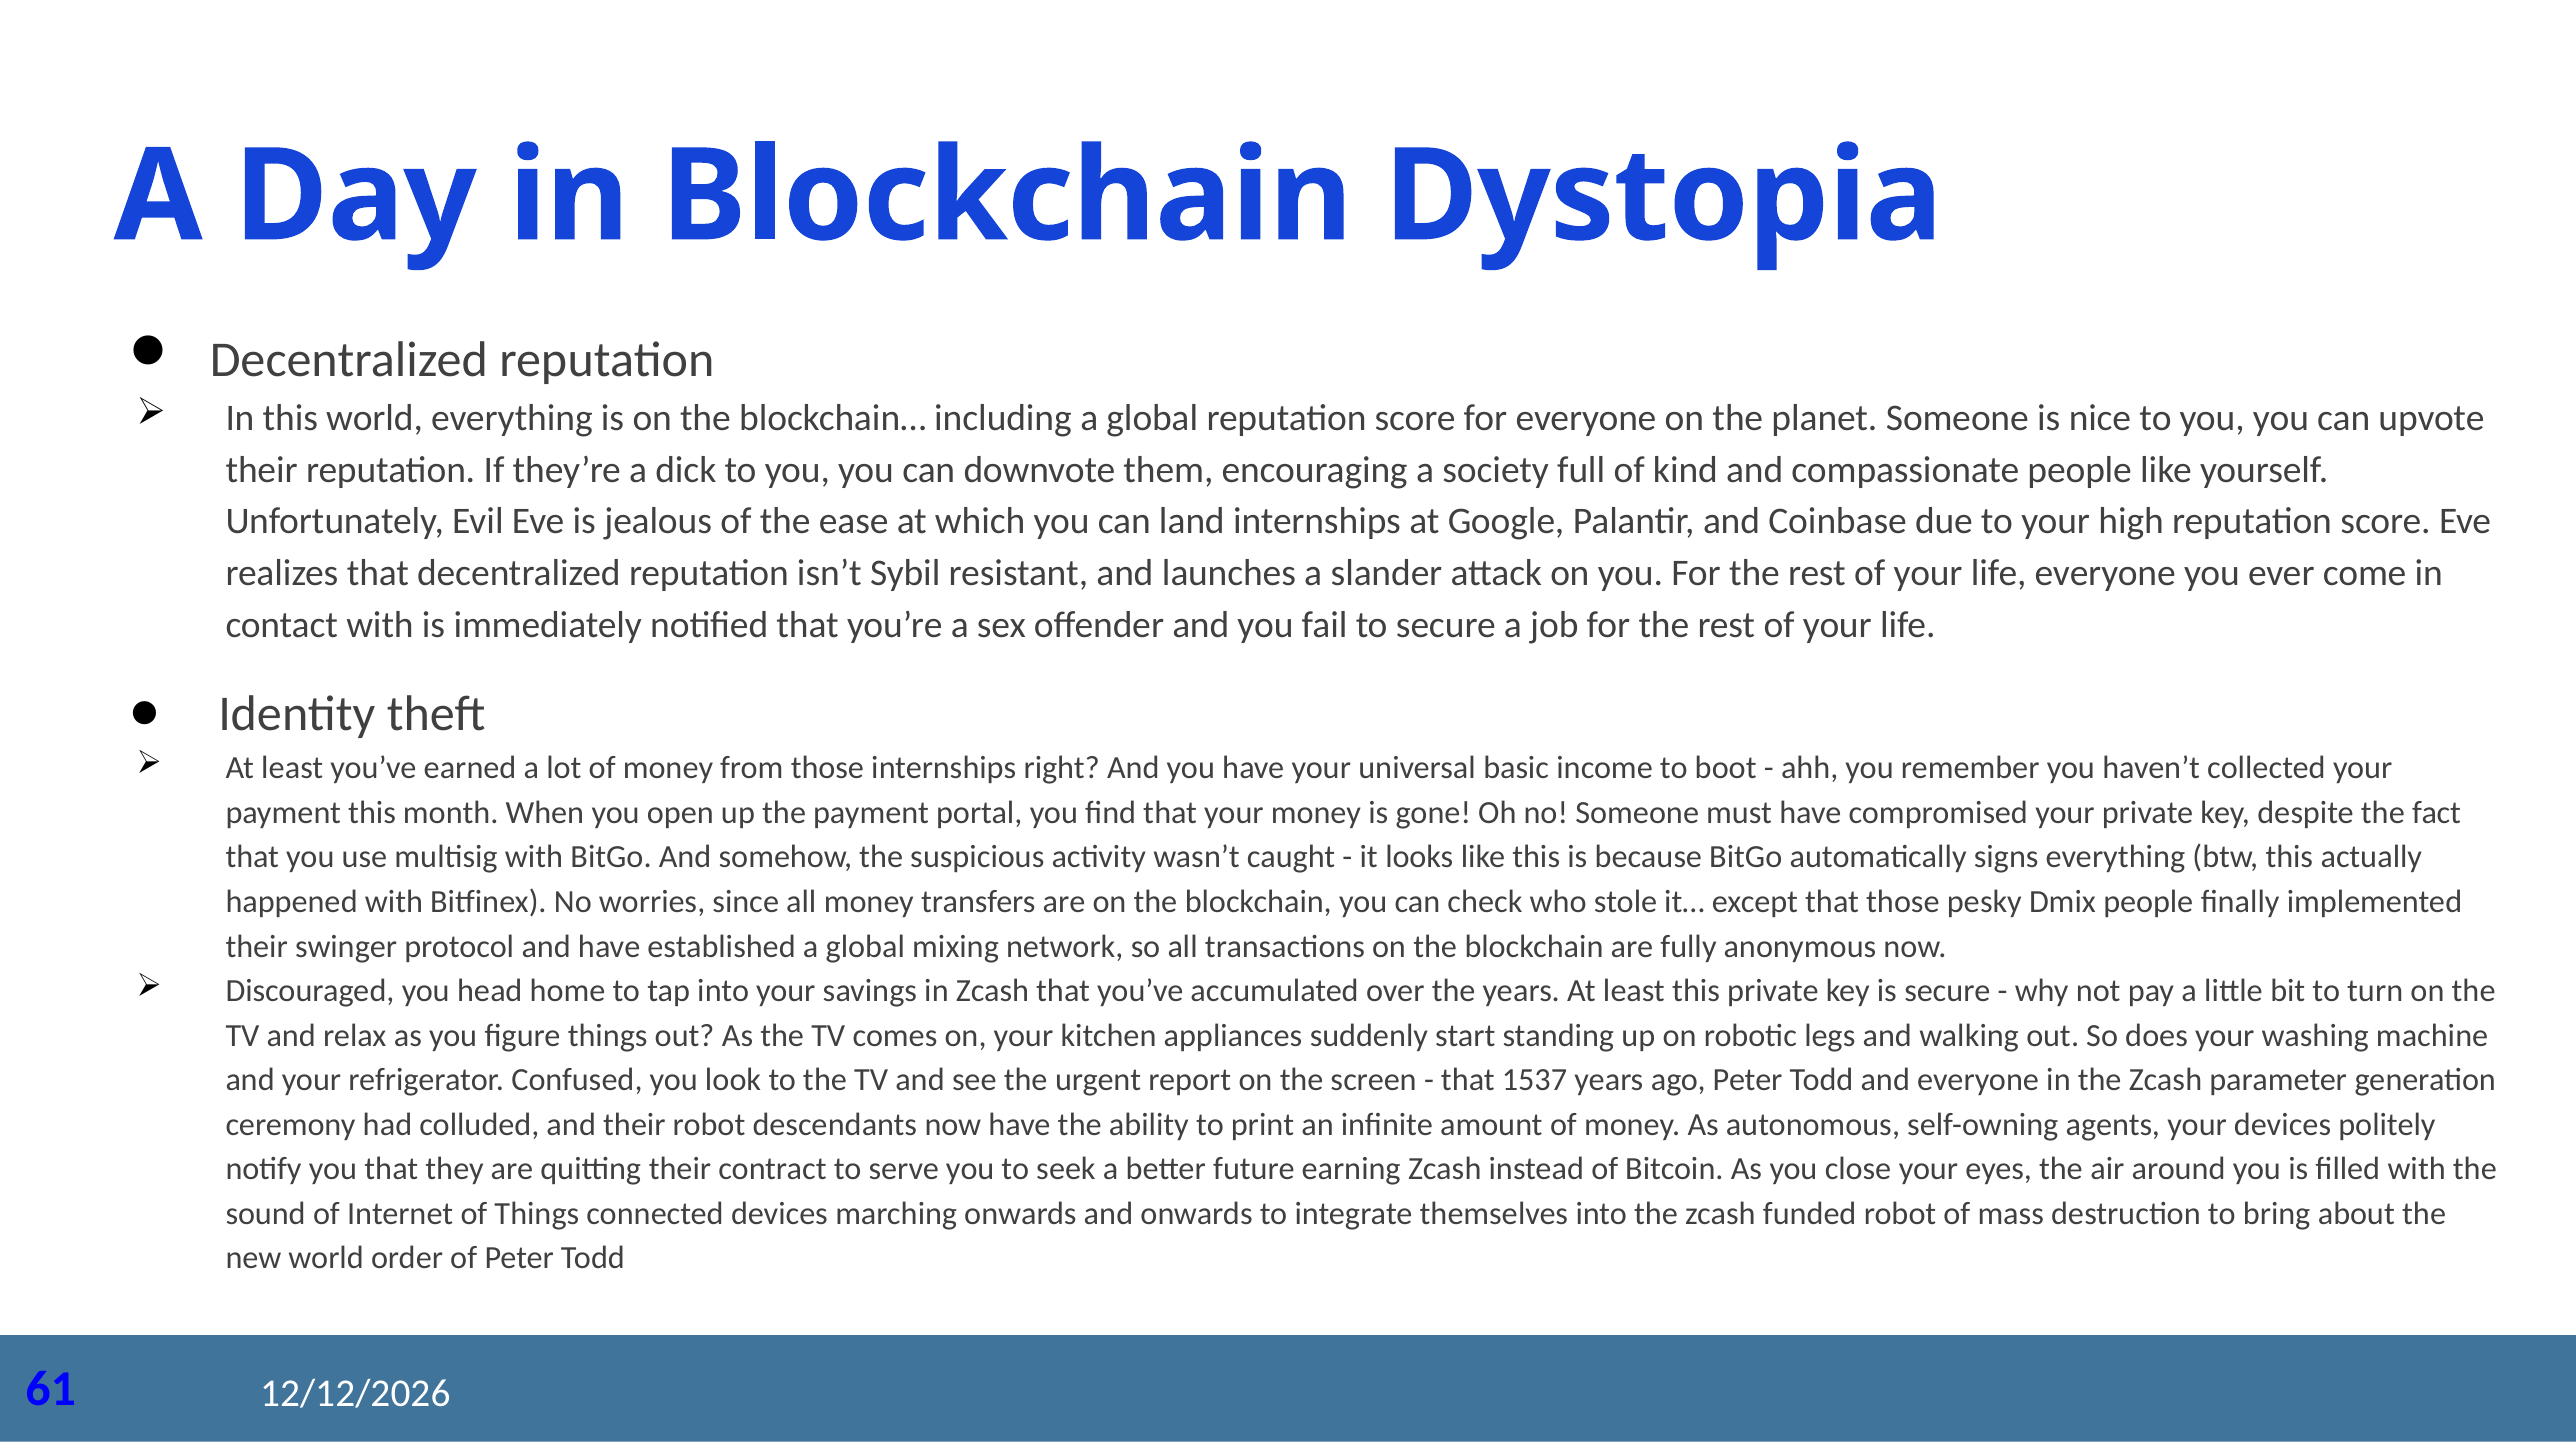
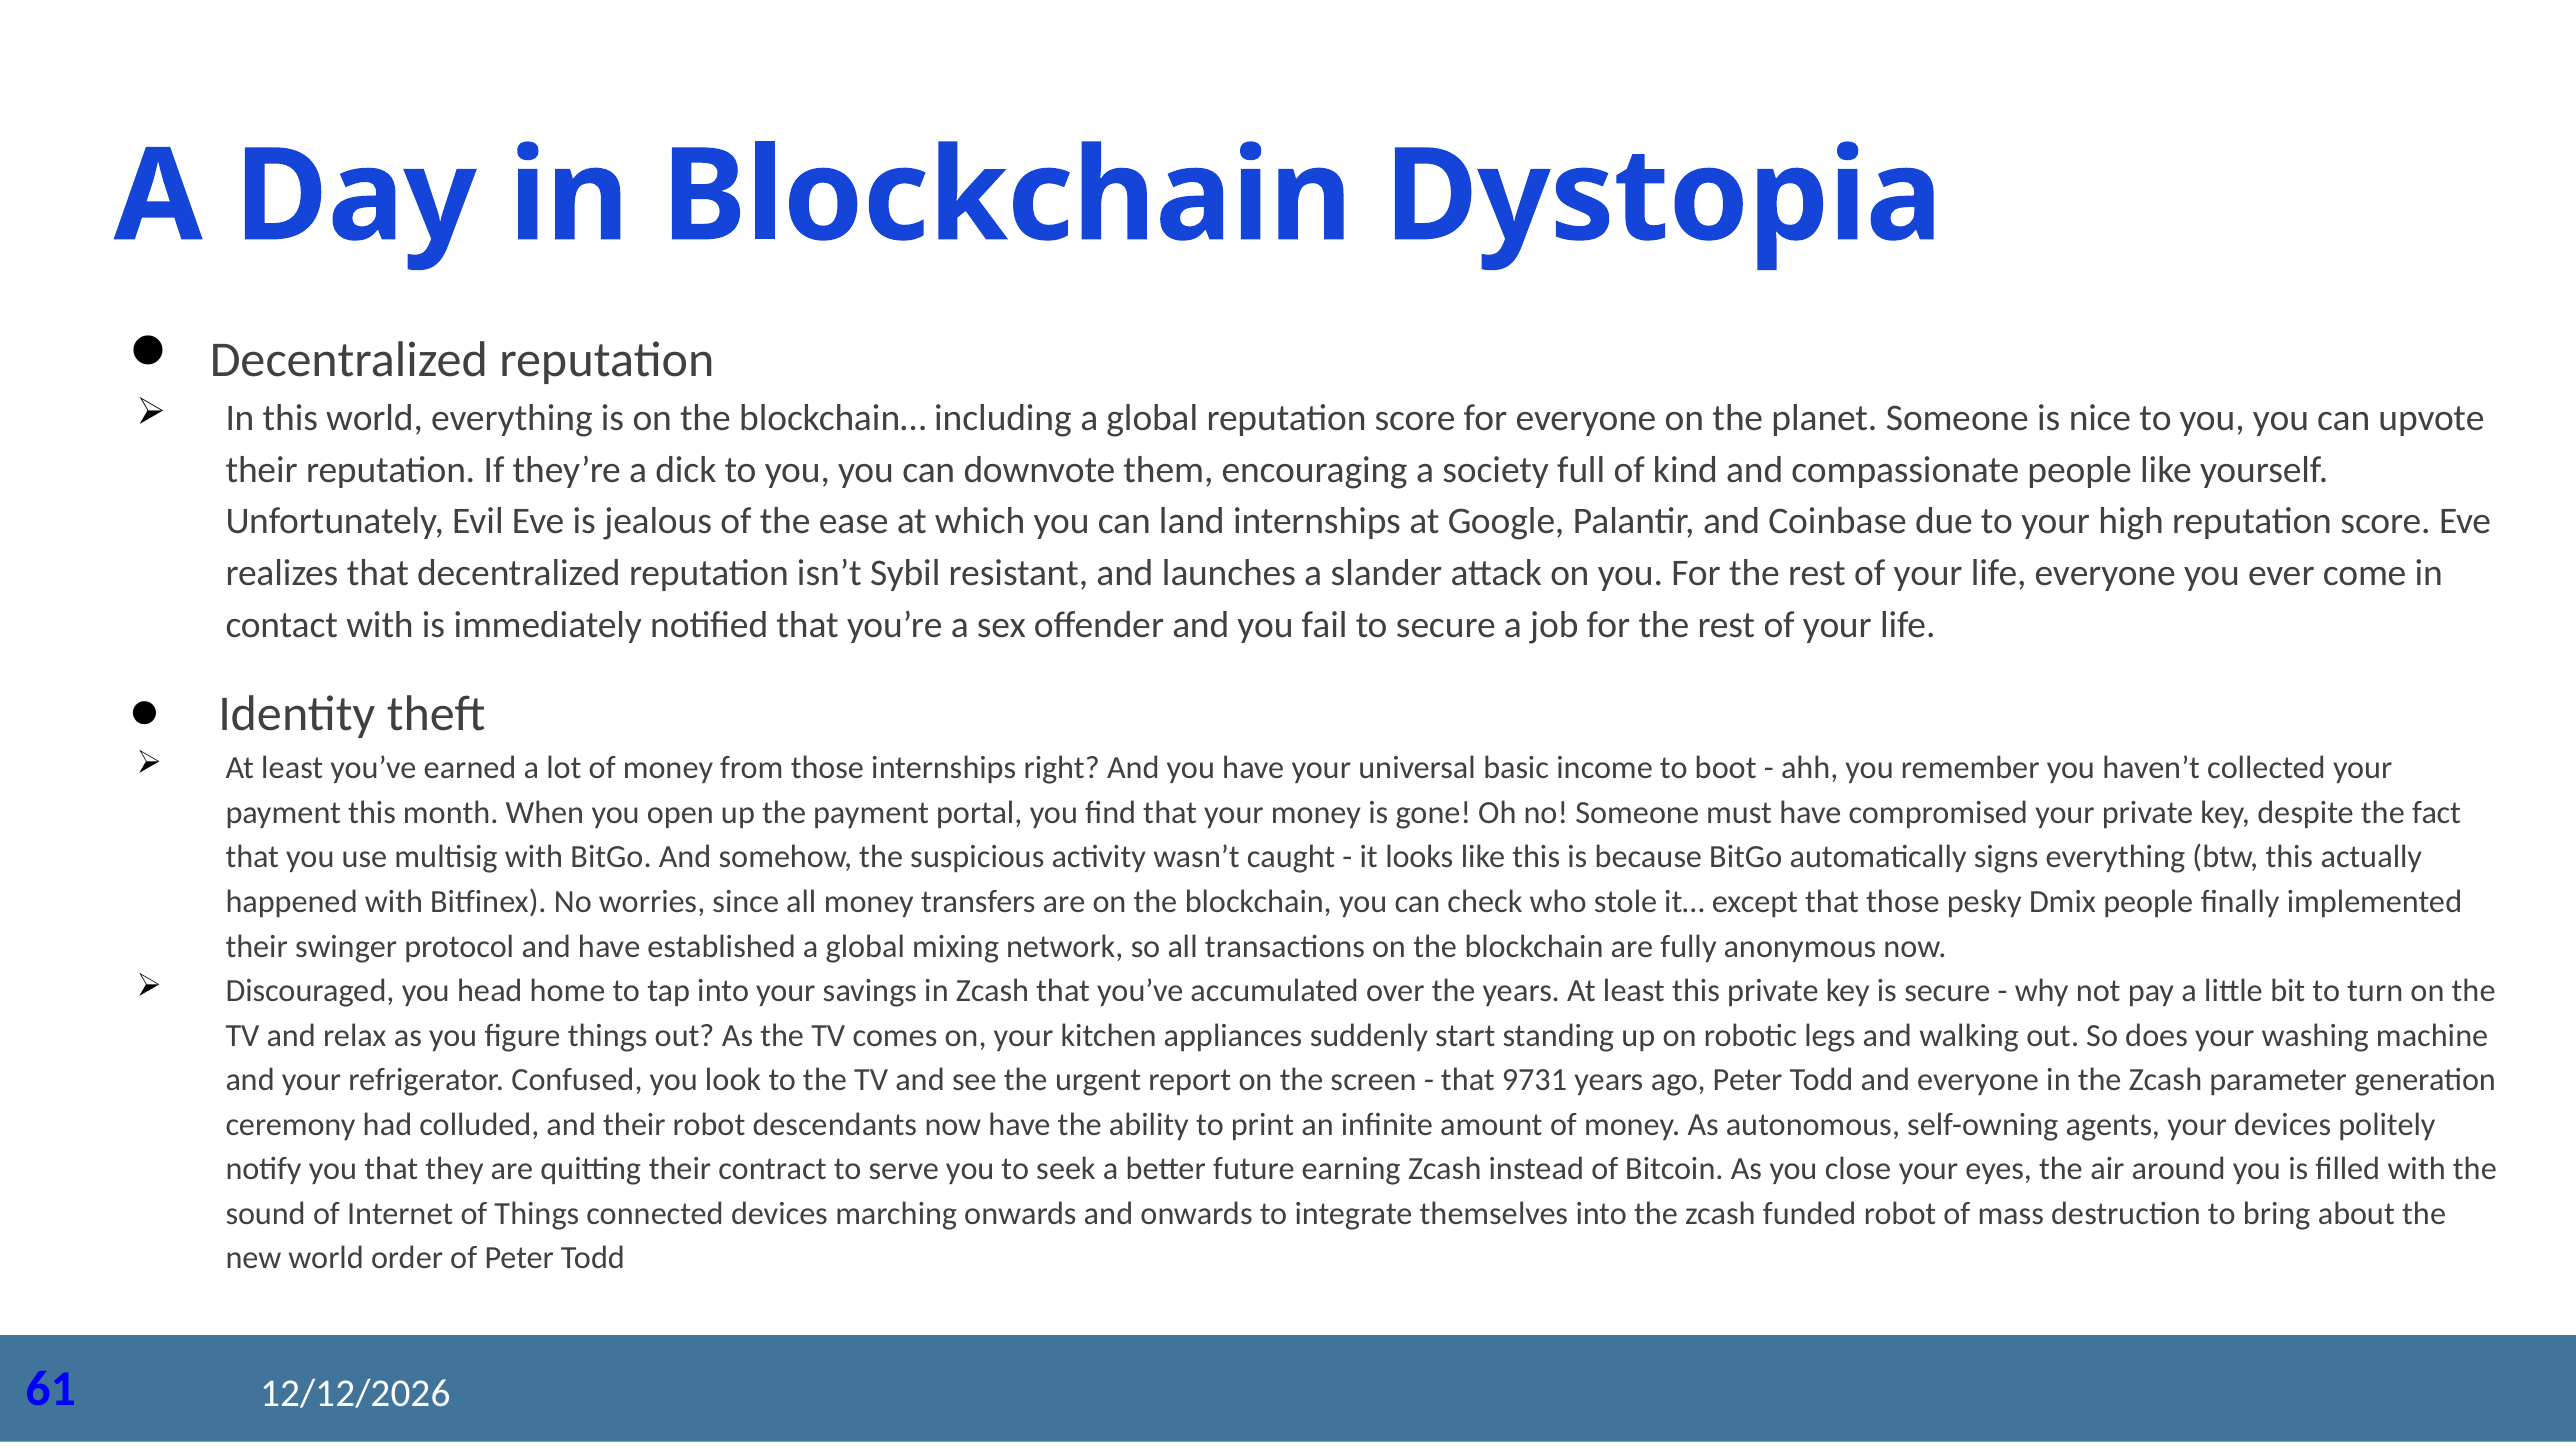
1537: 1537 -> 9731 (1534, 1080)
